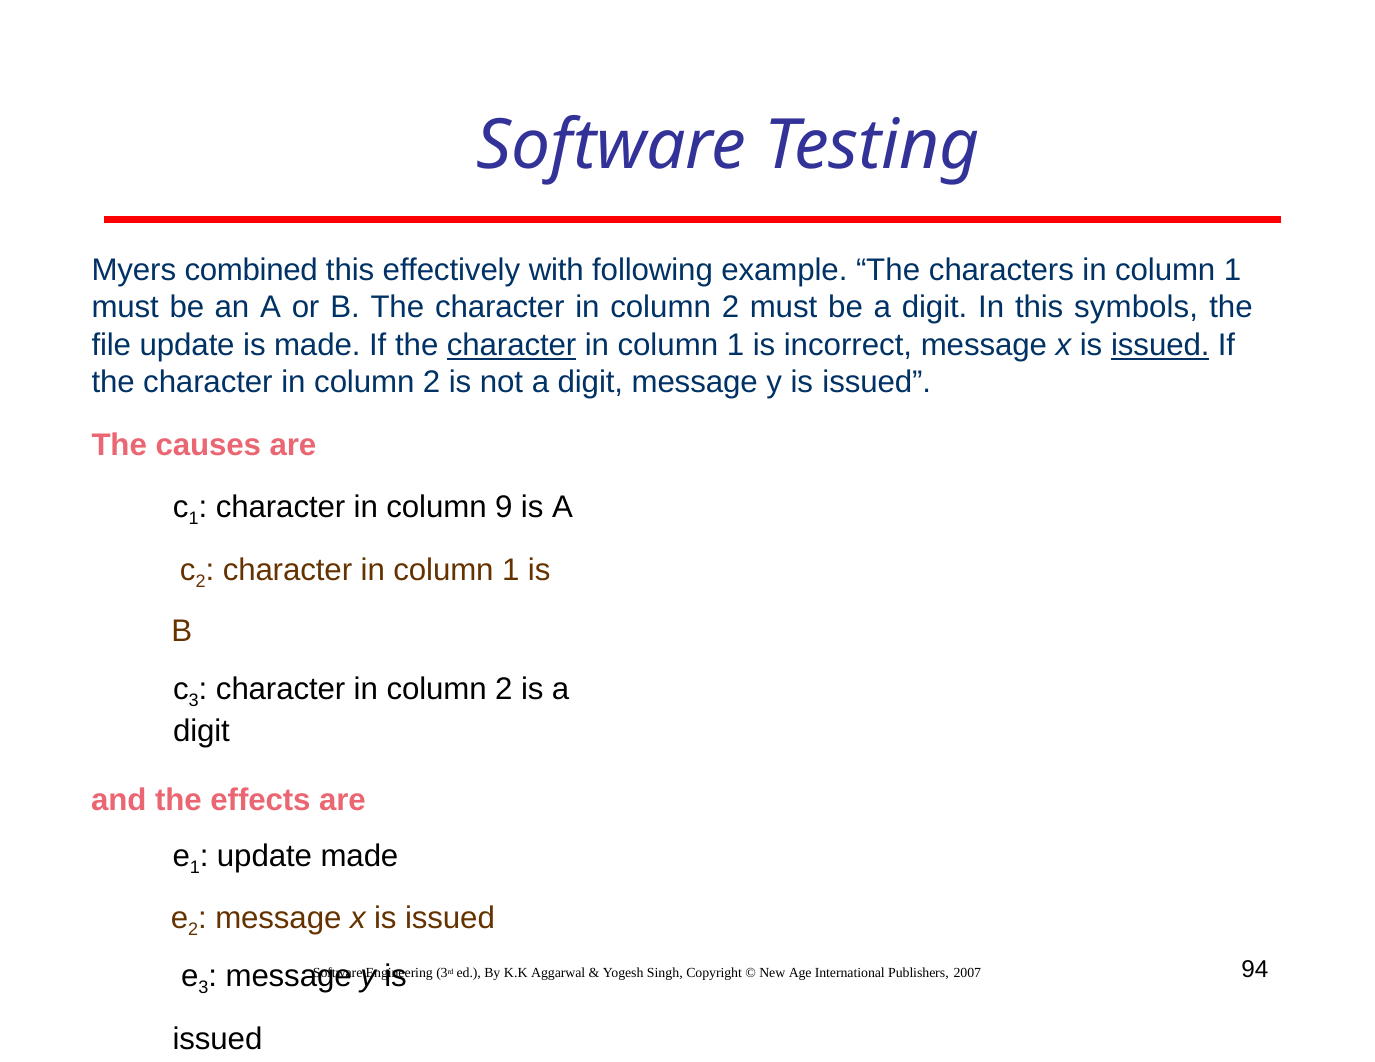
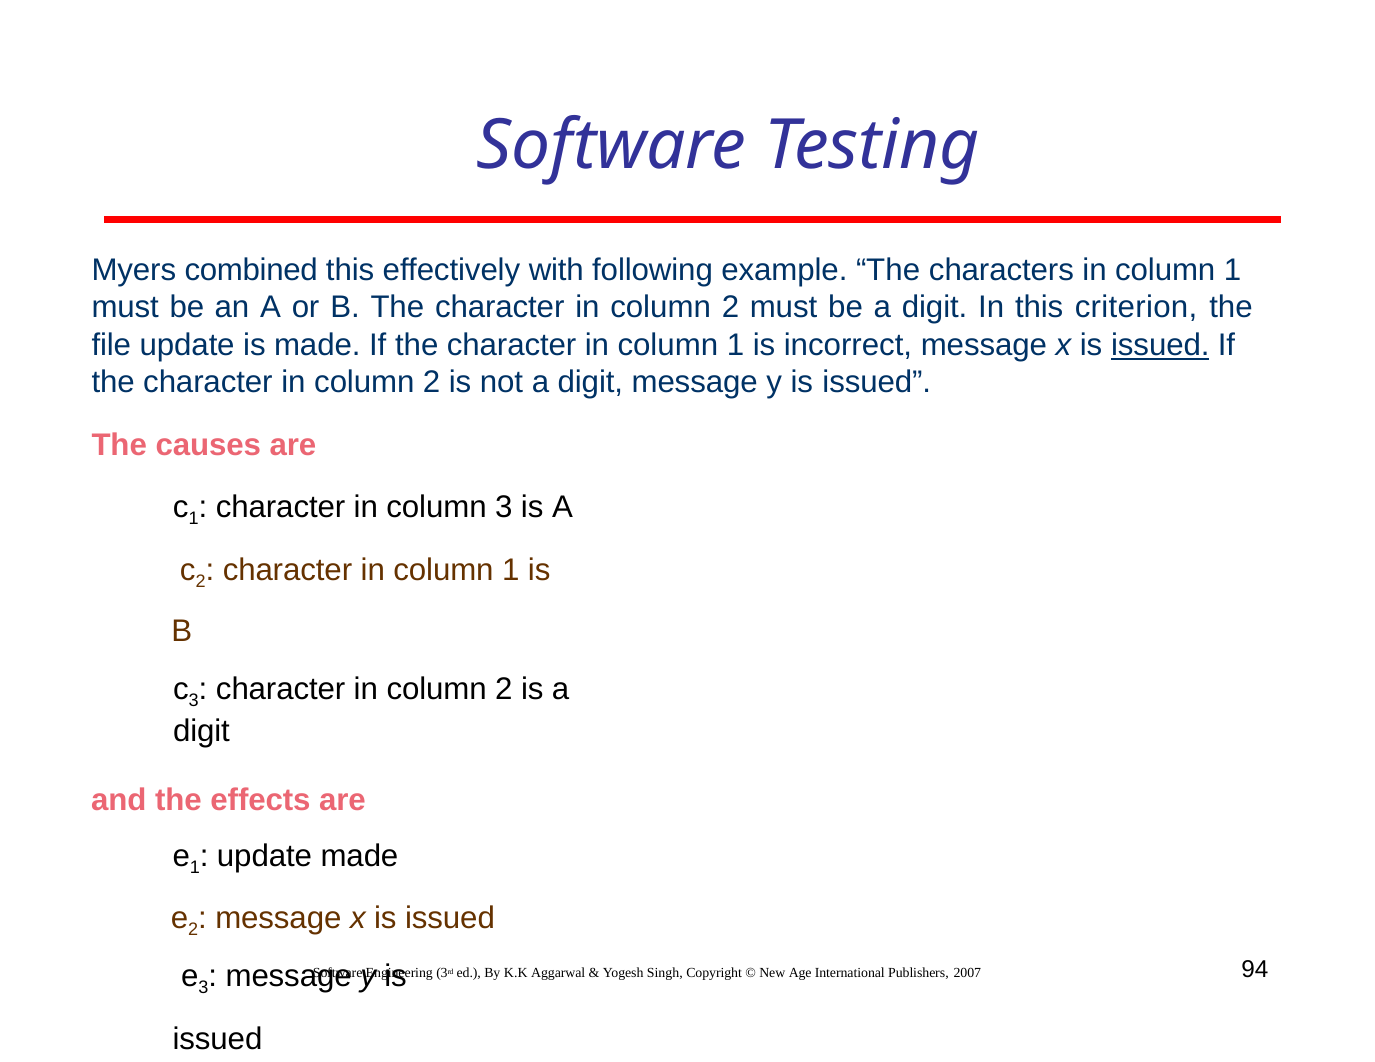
symbols: symbols -> criterion (1136, 308)
character underline: present -> none (512, 345)
column 9: 9 -> 3 (504, 508)
